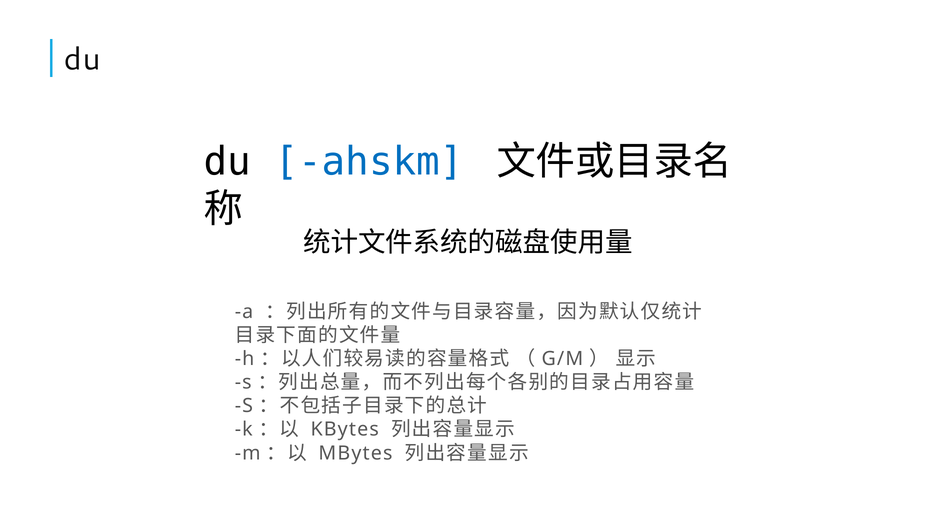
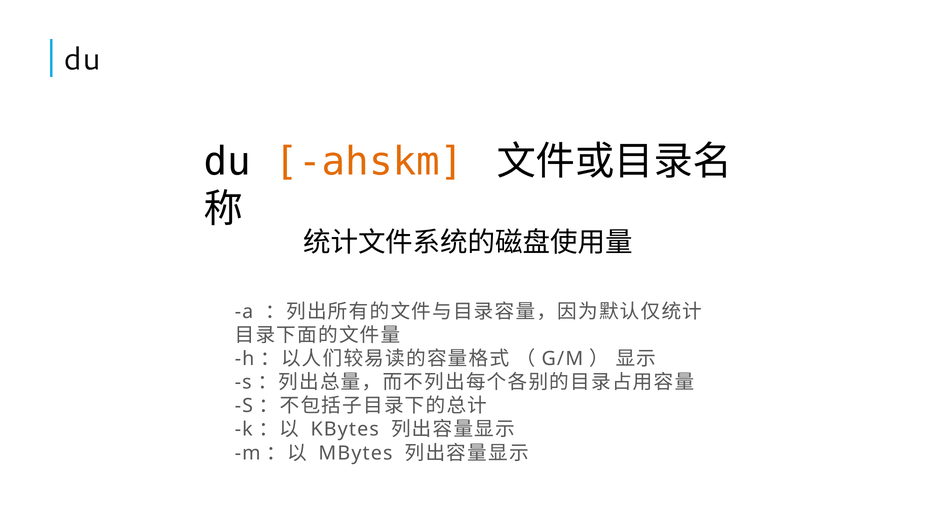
ahskm colour: blue -> orange (369, 162)
